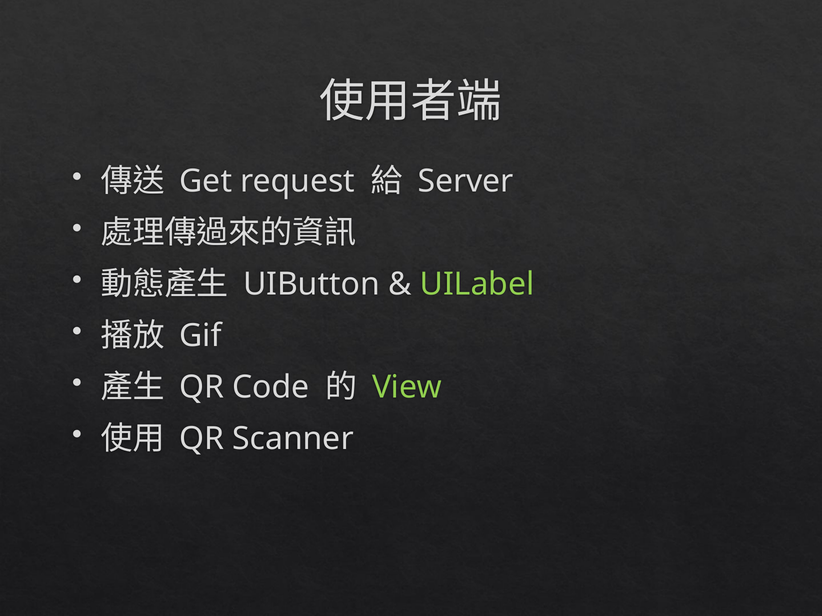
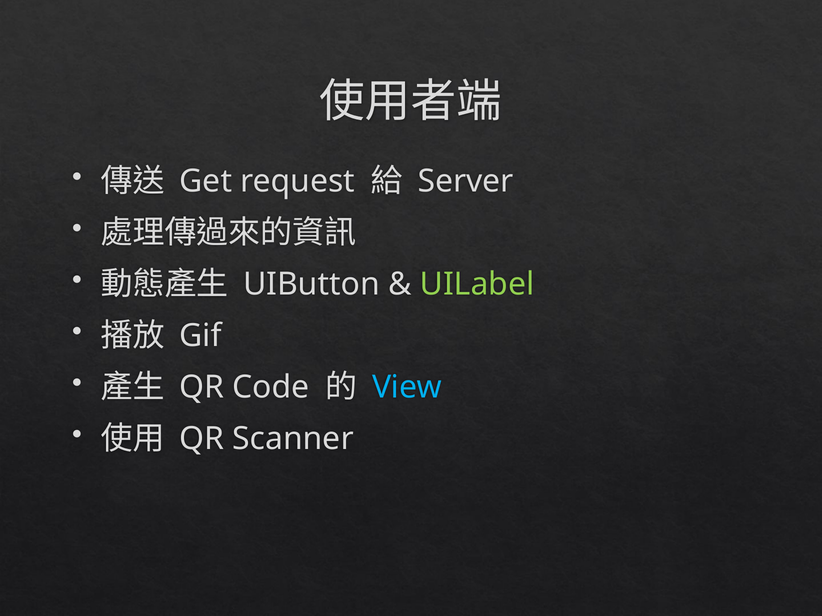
View colour: light green -> light blue (407, 387)
